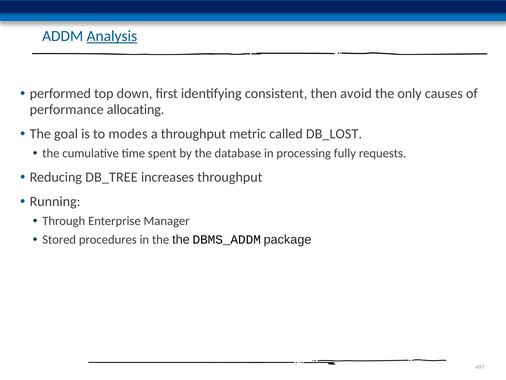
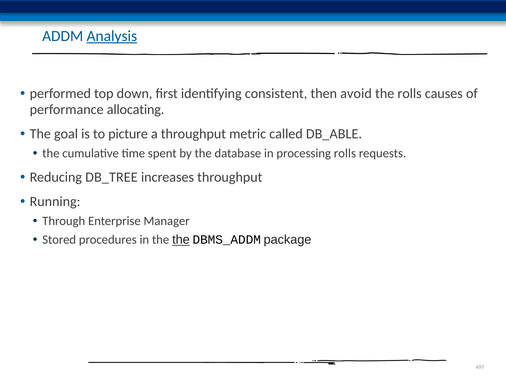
the only: only -> rolls (410, 93)
modes: modes -> picture (128, 134)
DB_LOST: DB_LOST -> DB_ABLE (334, 134)
processing fully: fully -> rolls (345, 153)
the underline: none -> present (181, 239)
